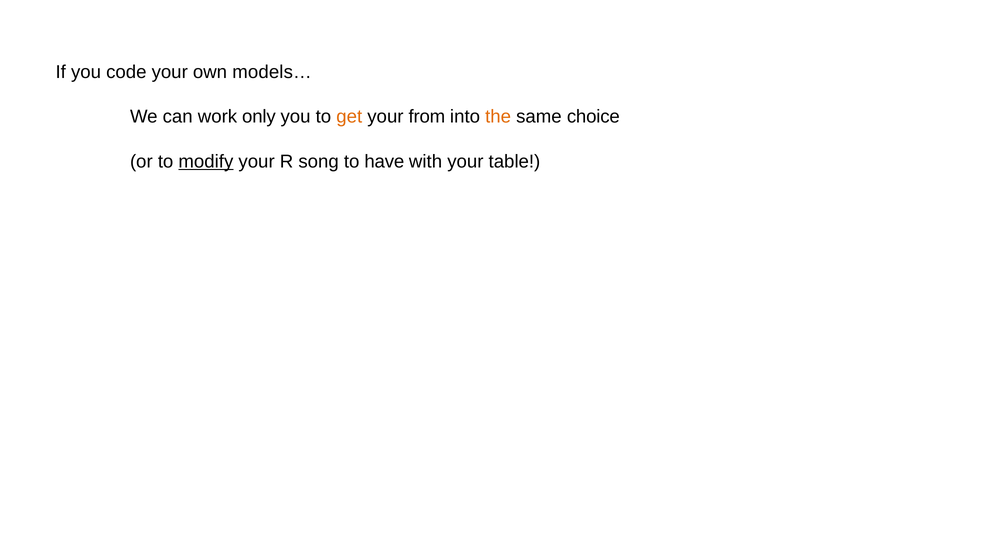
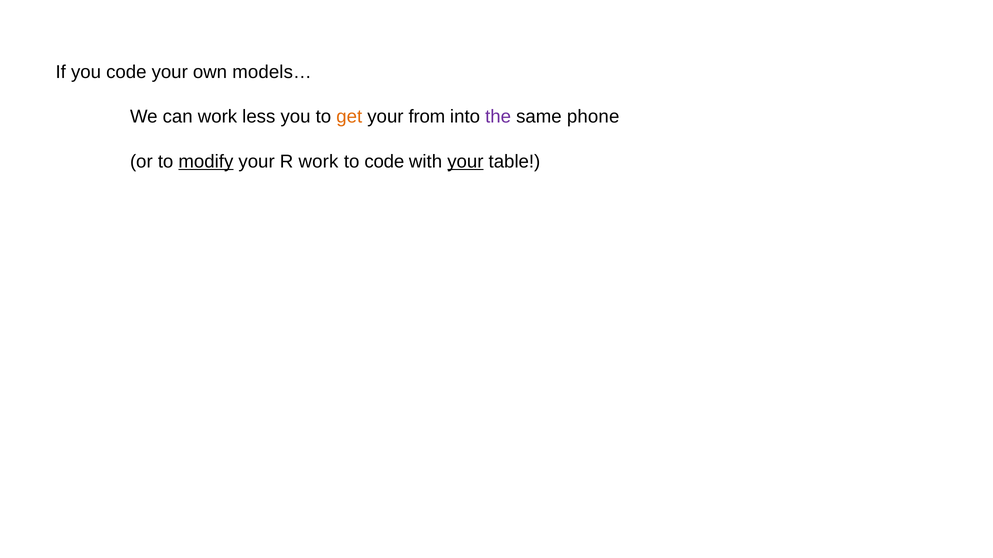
only: only -> less (259, 117)
the colour: orange -> purple (498, 117)
choice: choice -> phone (593, 117)
R song: song -> work (318, 162)
to have: have -> code (384, 162)
your underline: none -> present (465, 162)
